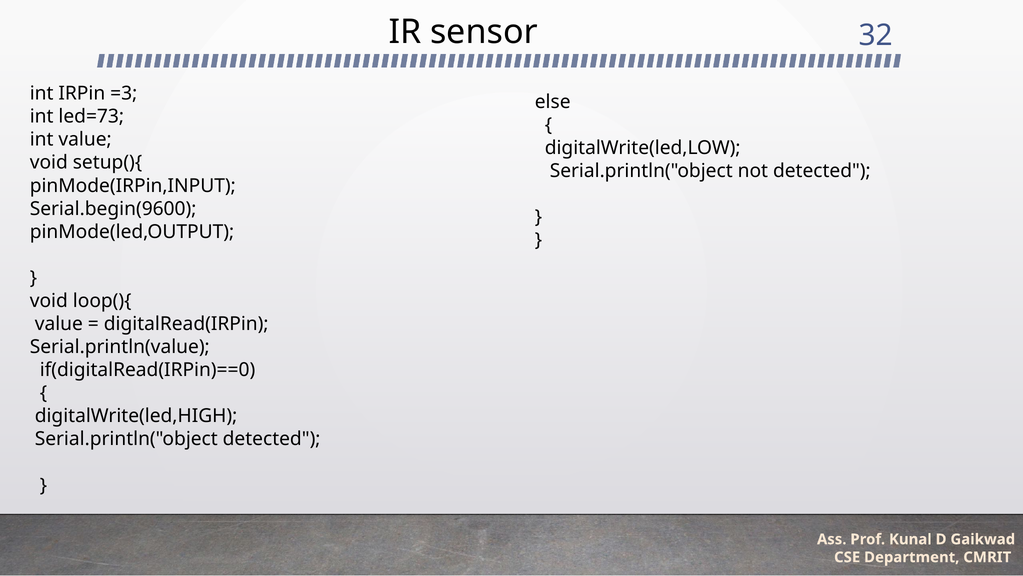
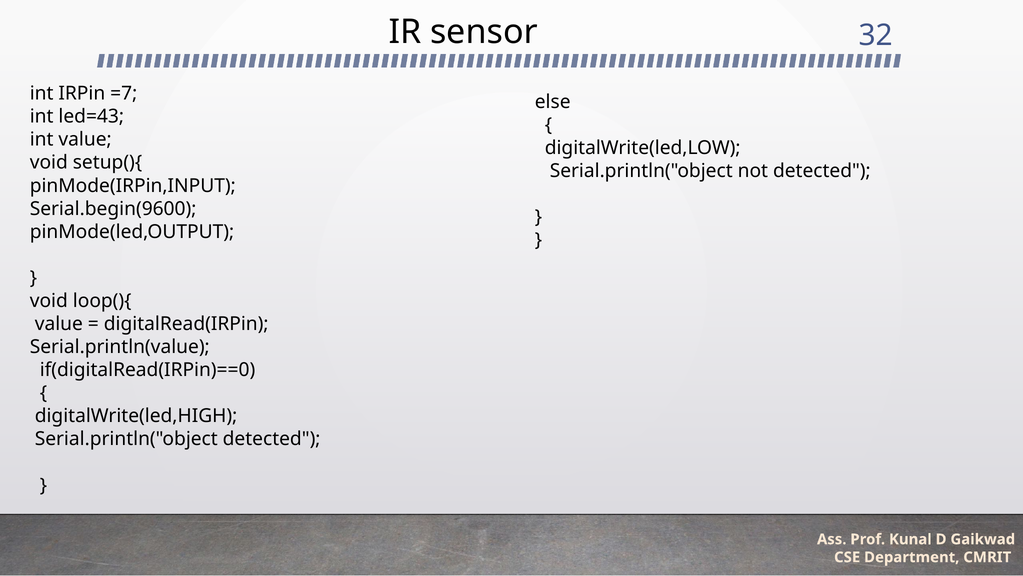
=3: =3 -> =7 (124, 93)
led=73: led=73 -> led=43 (91, 116)
